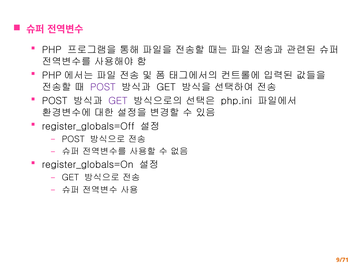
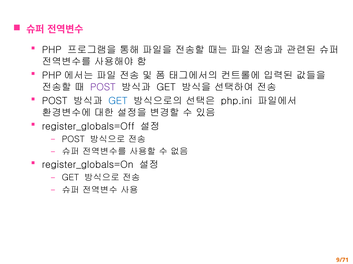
GET colour: purple -> blue (118, 101)
